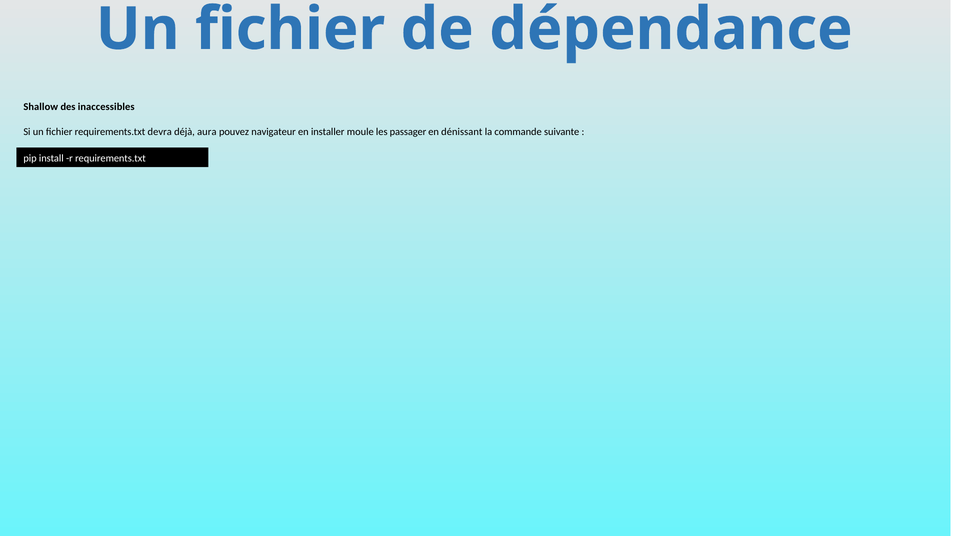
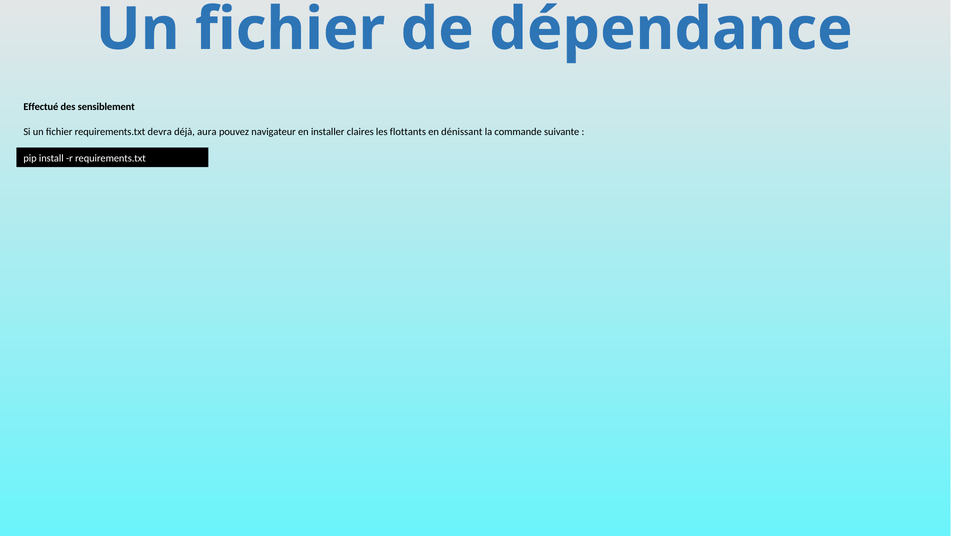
Shallow: Shallow -> Effectué (41, 107)
inaccessibles: inaccessibles -> sensiblement (106, 107)
moule: moule -> claires (360, 132)
passager: passager -> flottants (408, 132)
